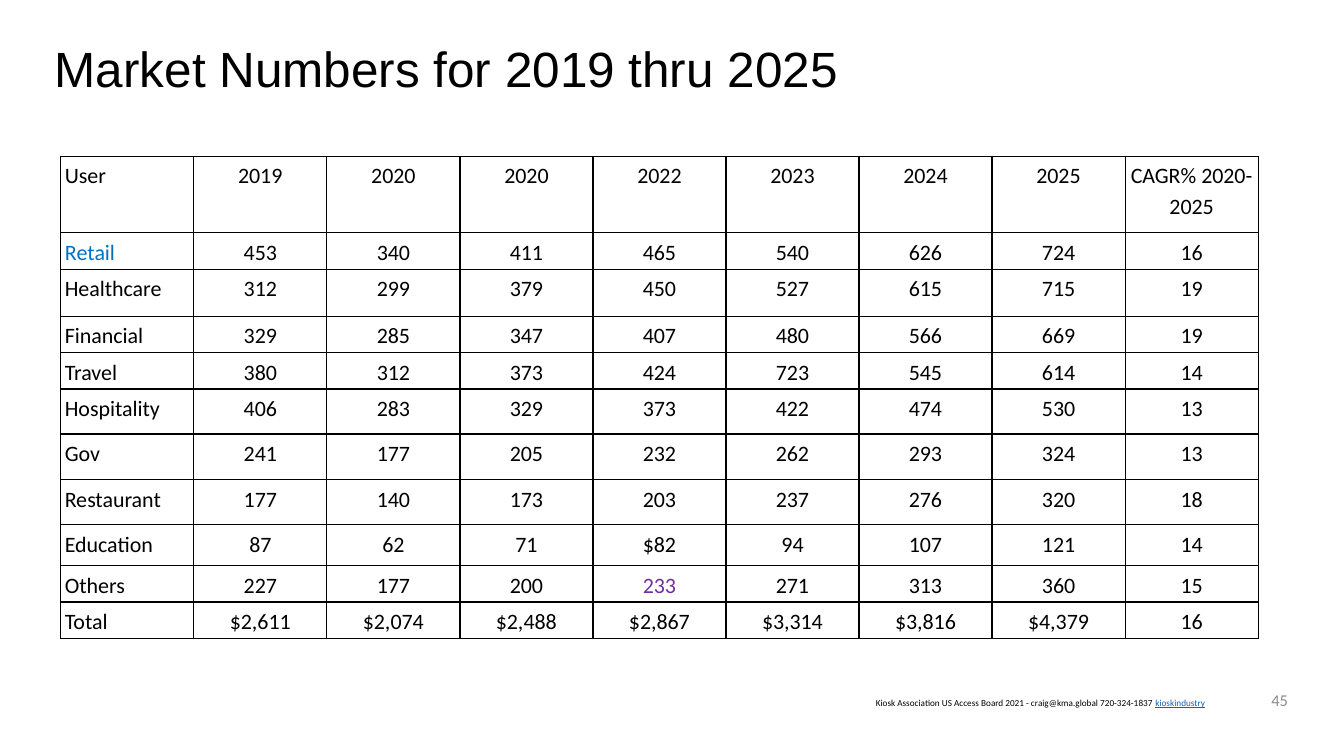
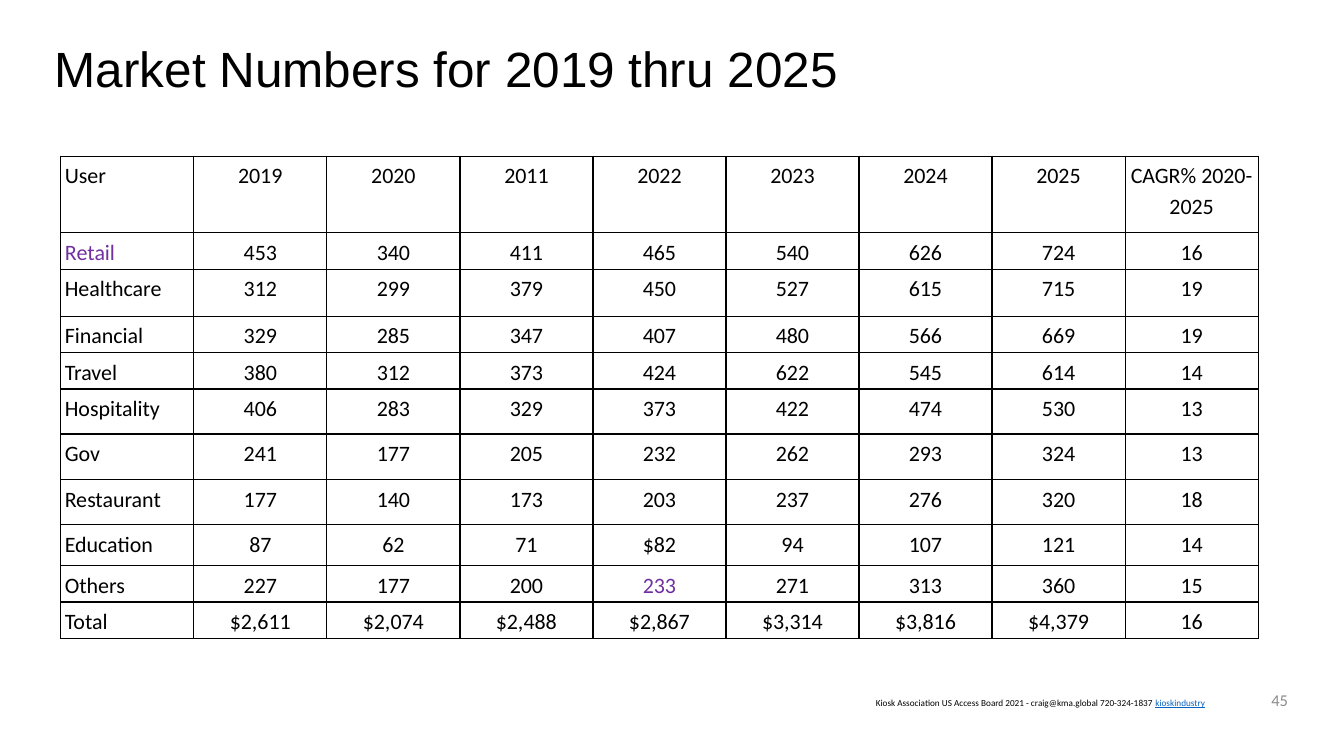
2020 2020: 2020 -> 2011 (526, 177)
Retail colour: blue -> purple (90, 253)
723: 723 -> 622 (793, 373)
